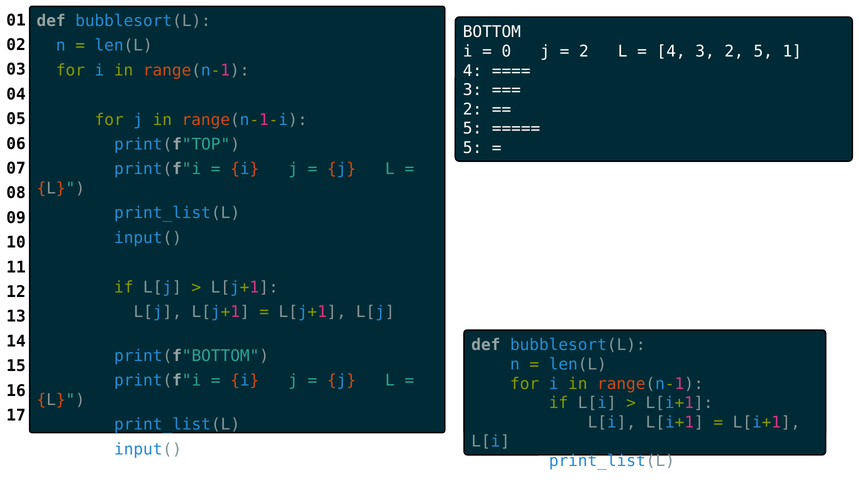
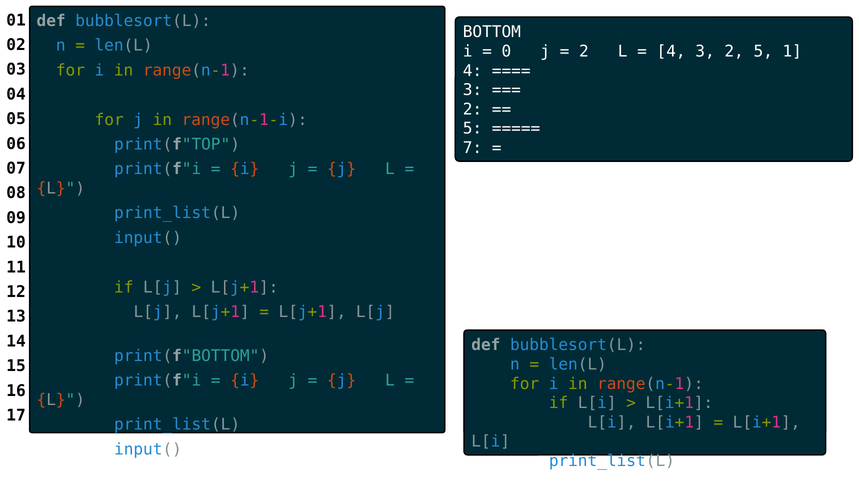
5: 5 -> 7 (473, 148)
